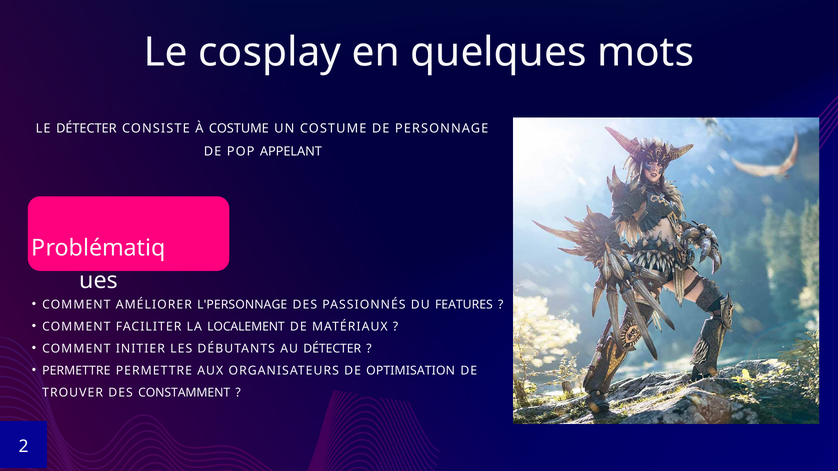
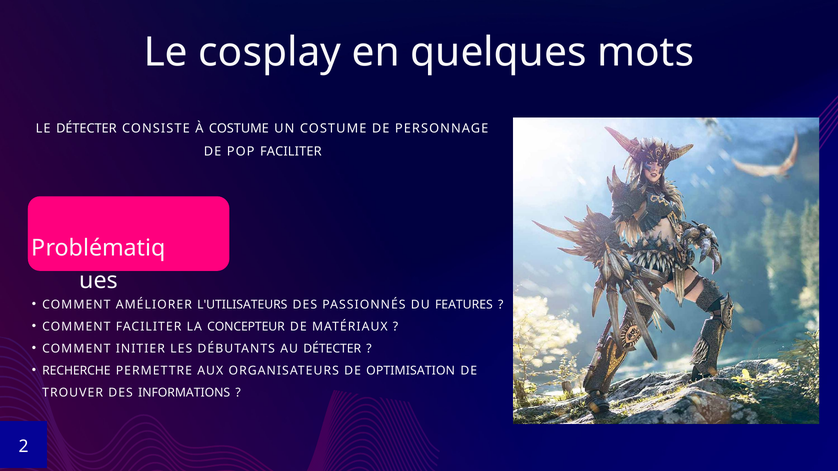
POP APPELANT: APPELANT -> FACILITER (291, 152)
L'PERSONNAGE: L'PERSONNAGE -> L'UTILISATEURS (242, 305)
LOCALEMENT: LOCALEMENT -> CONCEPTEUR (246, 327)
PERMETTRE: PERMETTRE -> RECHERCHE (76, 371)
CONSTAMMENT: CONSTAMMENT -> INFORMATIONS (184, 393)
